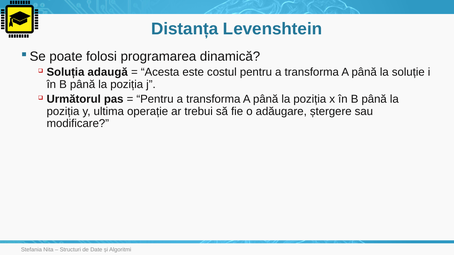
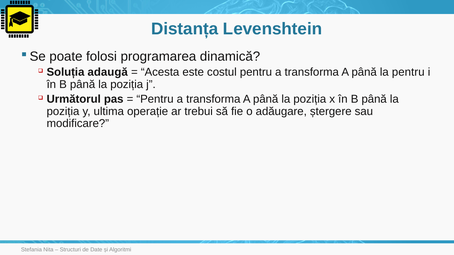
la soluție: soluție -> pentru (408, 72)
